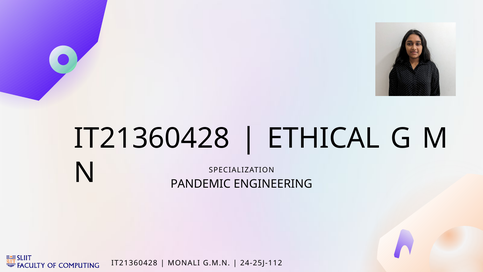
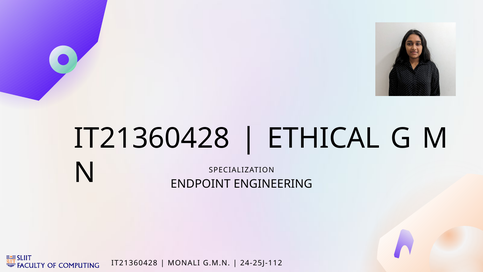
PANDEMIC: PANDEMIC -> ENDPOINT (201, 184)
